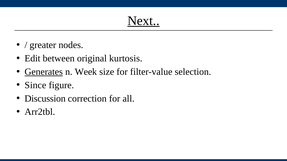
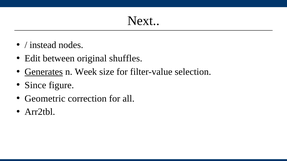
Next underline: present -> none (143, 21)
greater: greater -> instead (43, 45)
kurtosis: kurtosis -> shuffles (126, 59)
Discussion: Discussion -> Geometric (45, 99)
